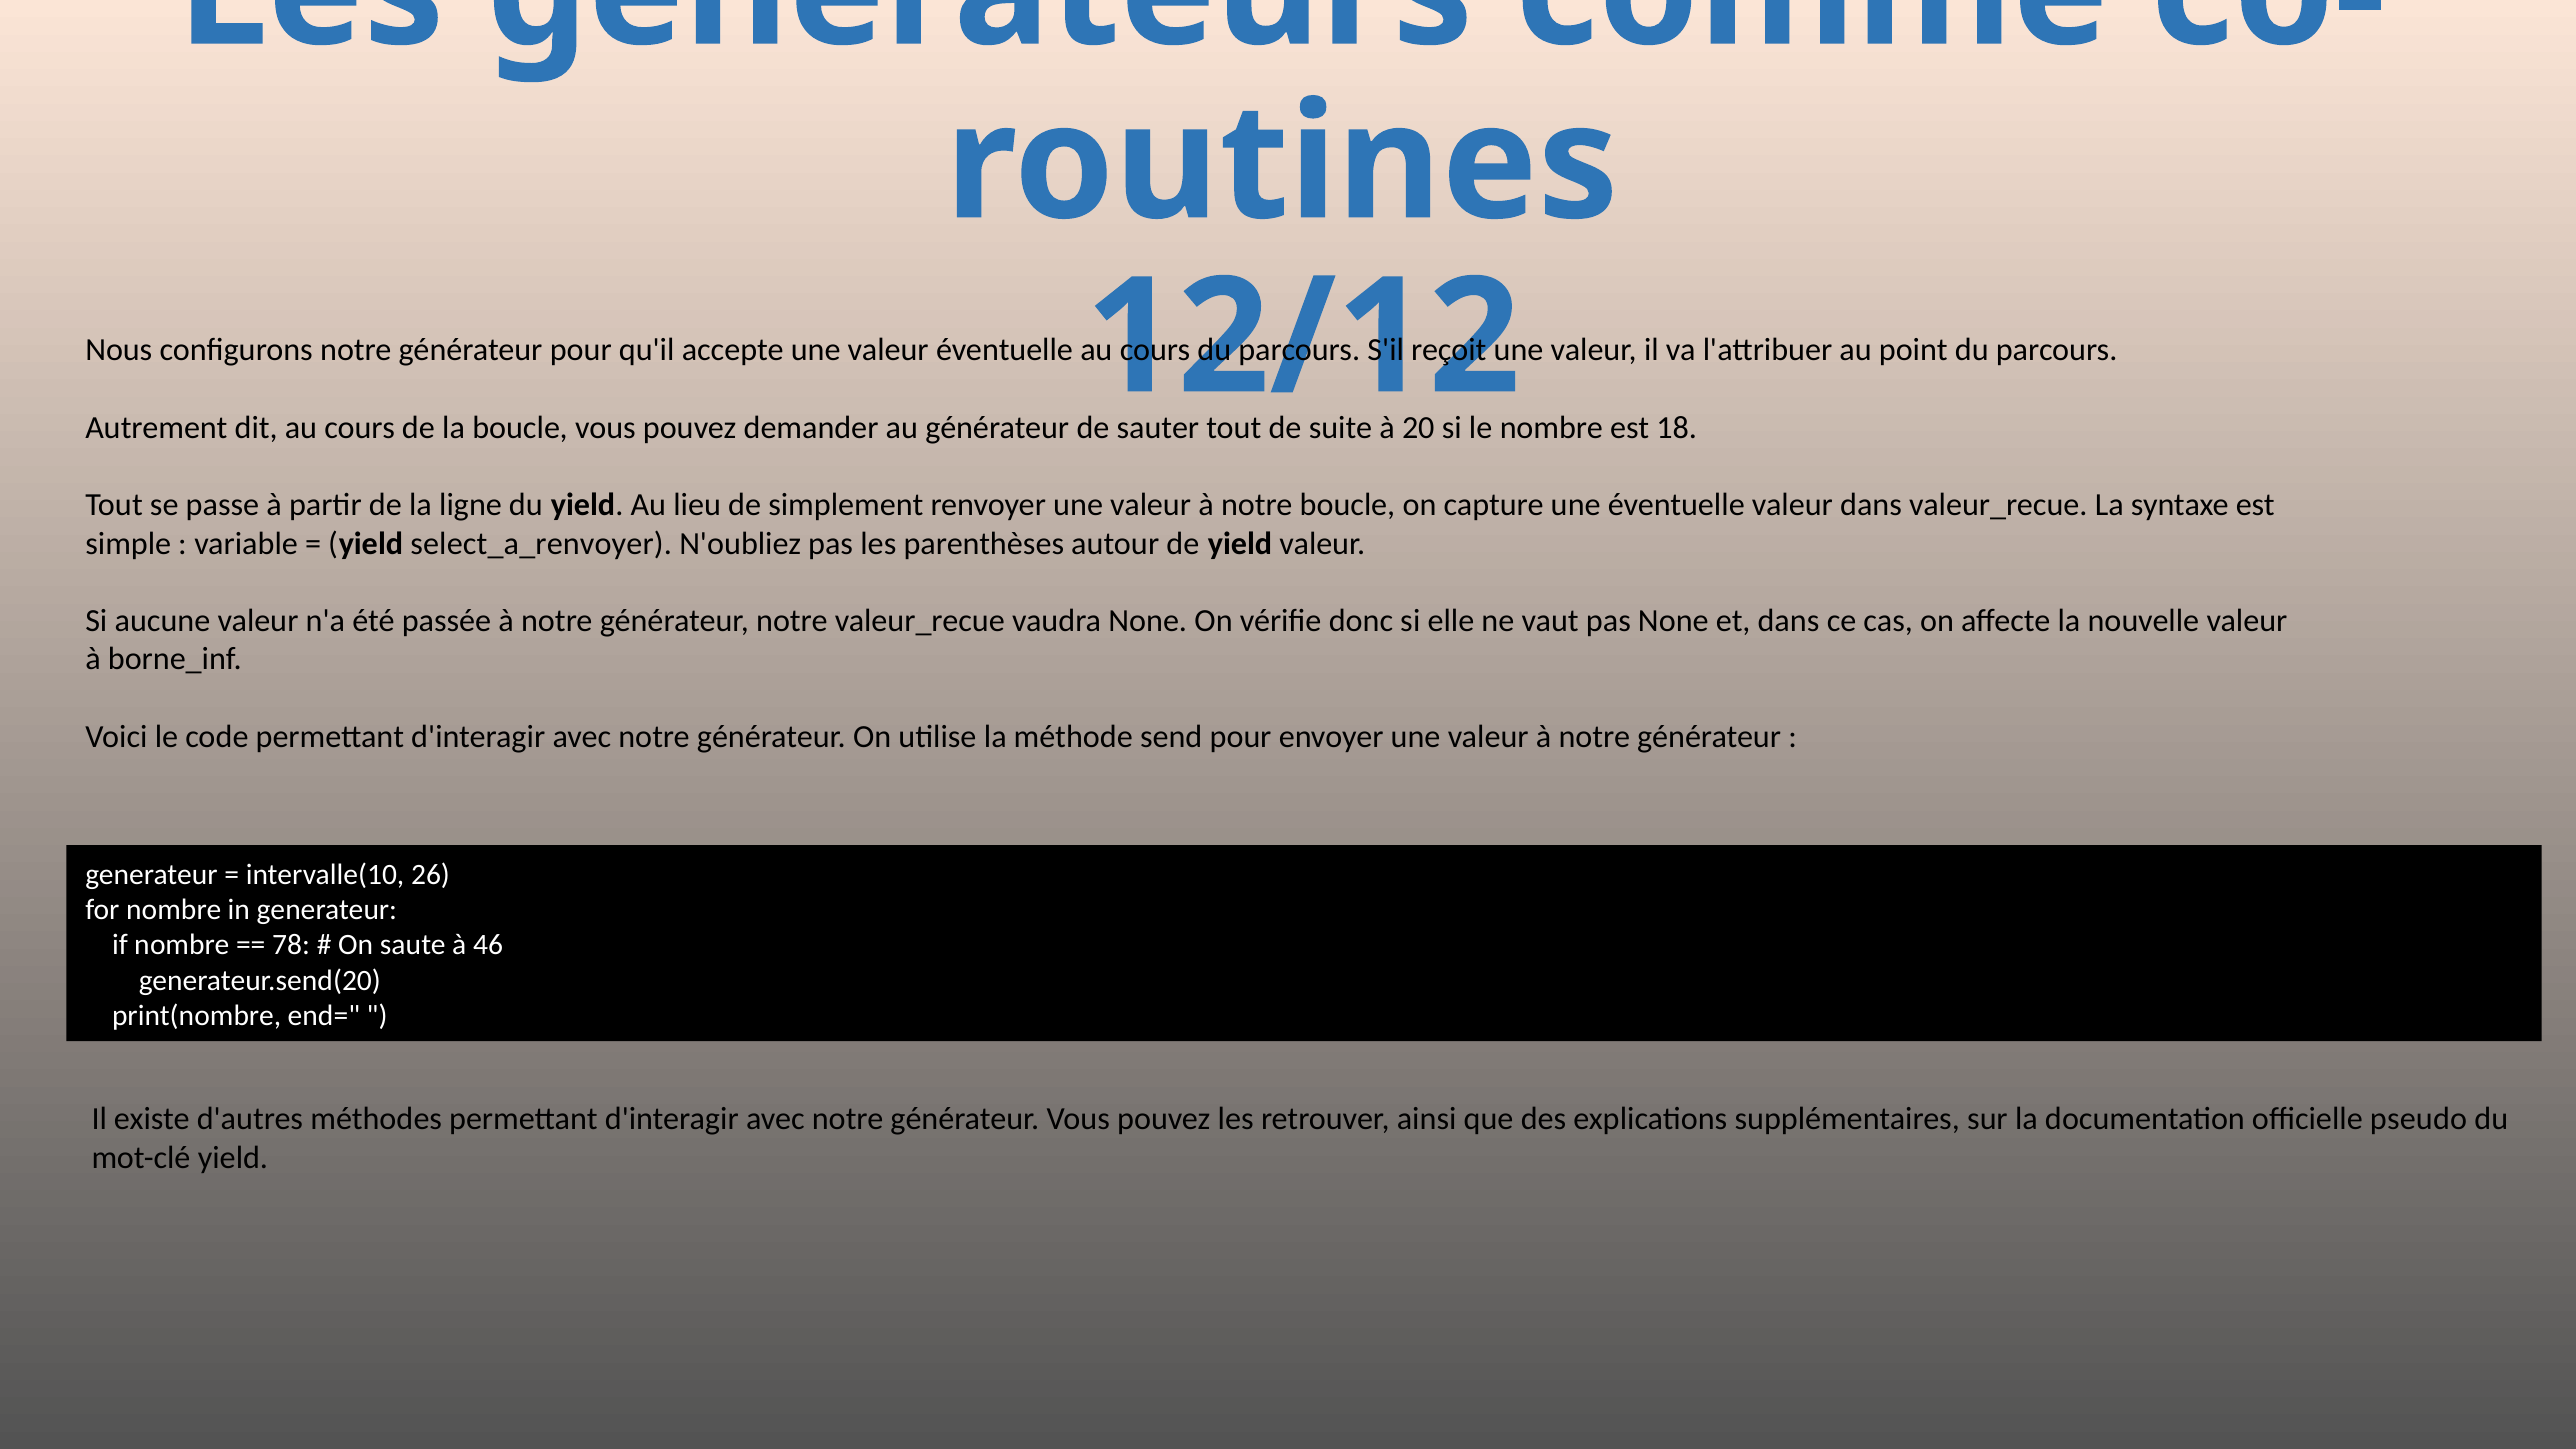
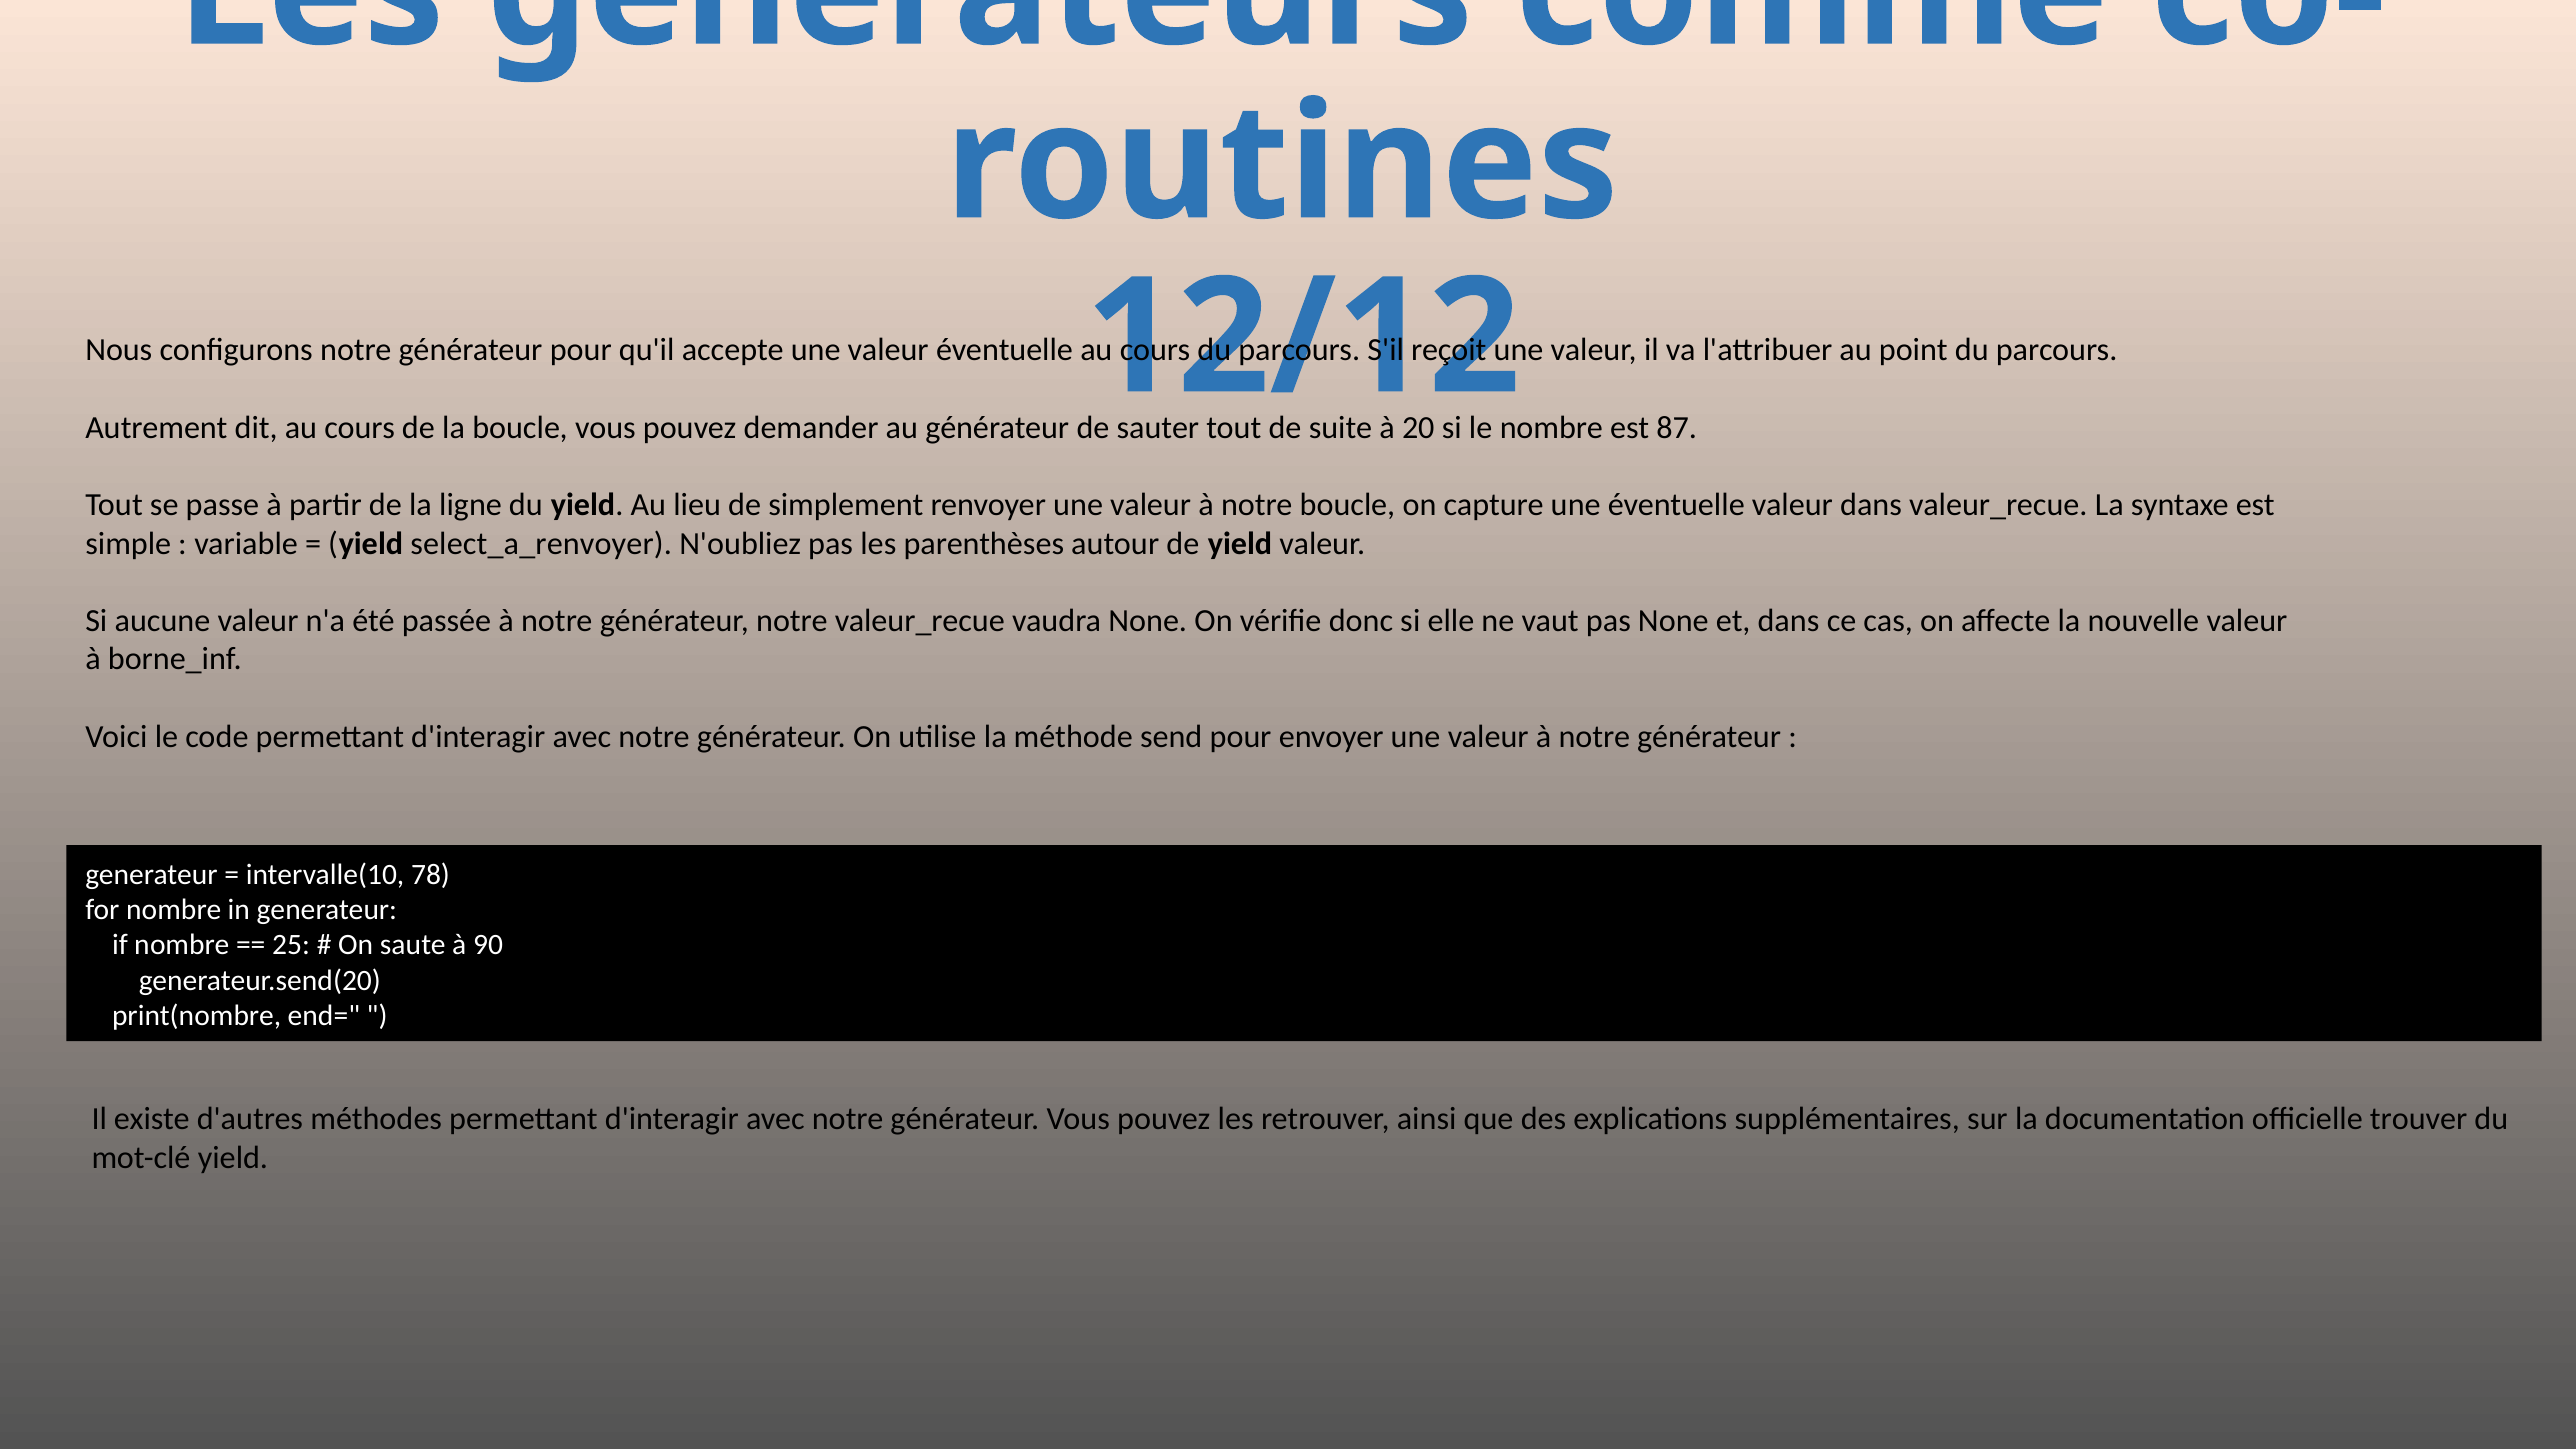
18: 18 -> 87 (1677, 428)
26: 26 -> 78 (430, 874)
78: 78 -> 25 (291, 945)
46: 46 -> 90 (488, 945)
pseudo: pseudo -> trouver (2419, 1119)
